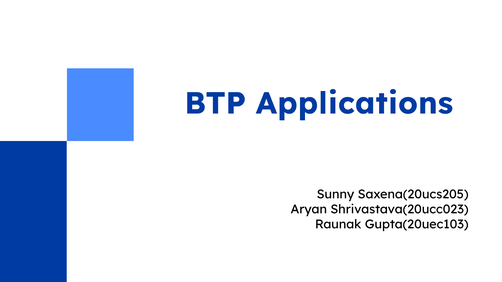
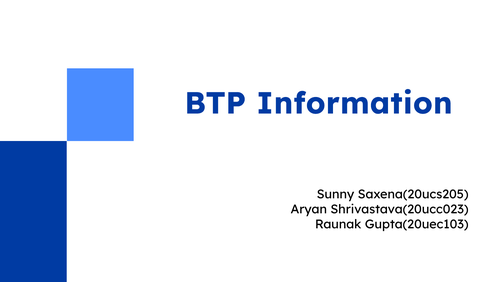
Applications: Applications -> Information (354, 104)
